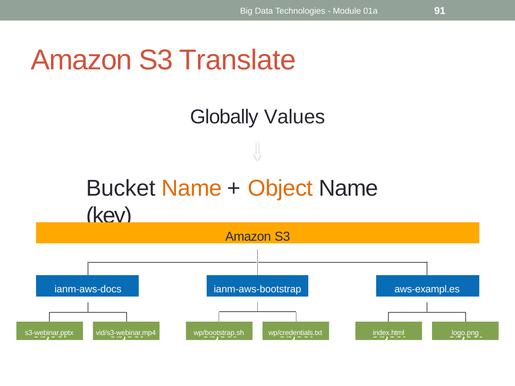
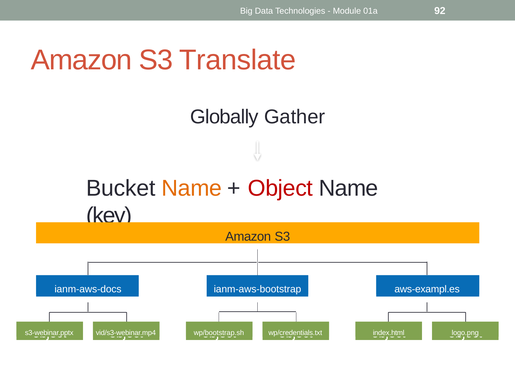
91: 91 -> 92 (440, 11)
Values: Values -> Gather (295, 117)
Object colour: orange -> red (280, 188)
